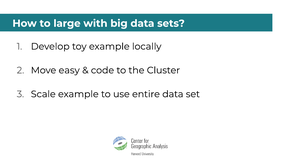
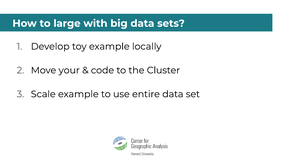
easy: easy -> your (69, 70)
